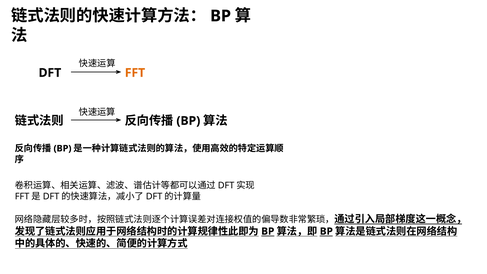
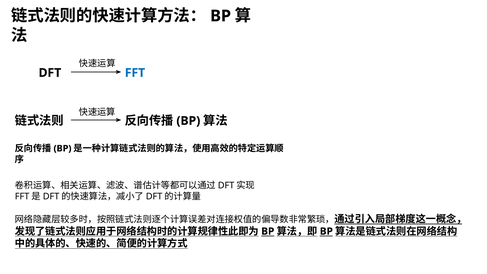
FFT colour: orange -> blue (135, 73)
